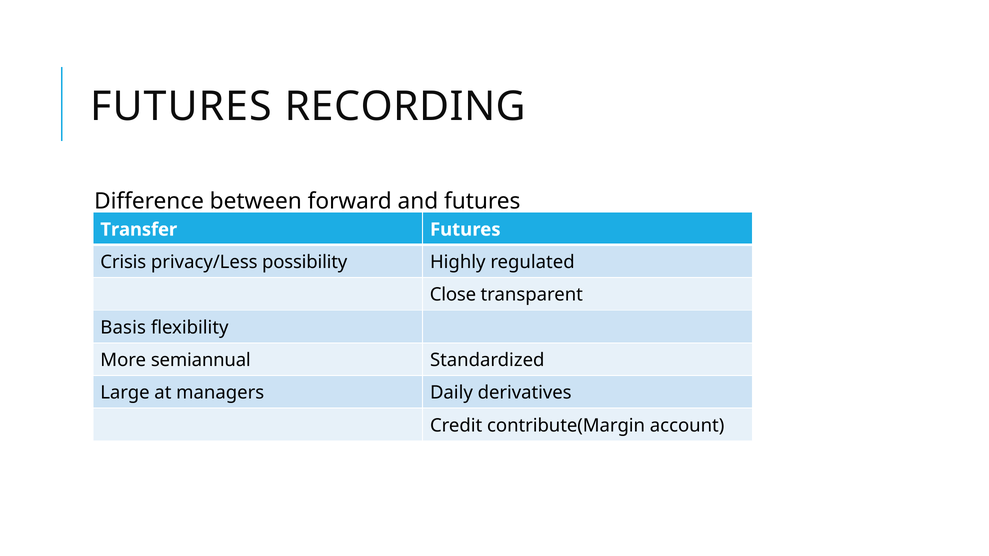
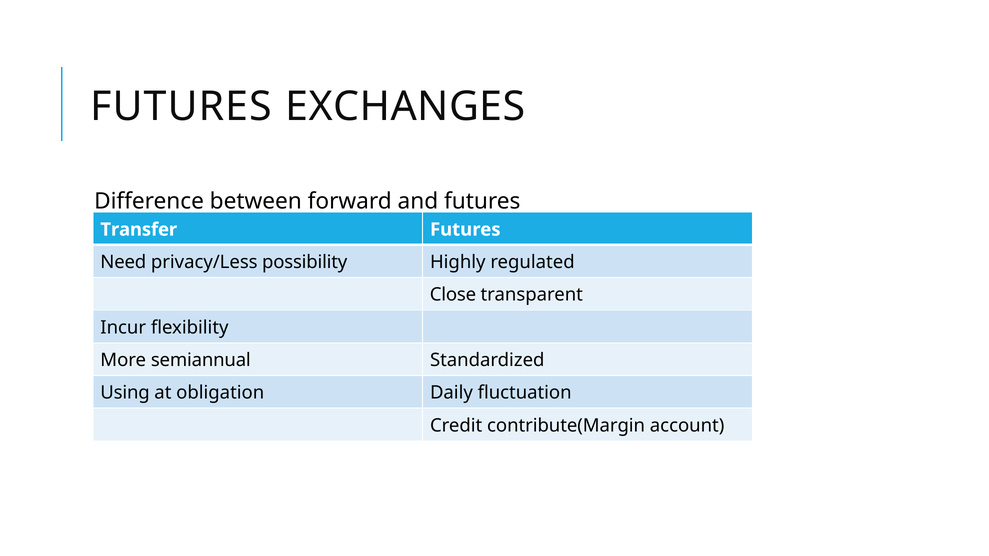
RECORDING: RECORDING -> EXCHANGES (405, 107)
Crisis: Crisis -> Need (123, 262)
Basis: Basis -> Incur (123, 328)
Large: Large -> Using (125, 393)
managers: managers -> obligation (220, 393)
derivatives: derivatives -> fluctuation (525, 393)
